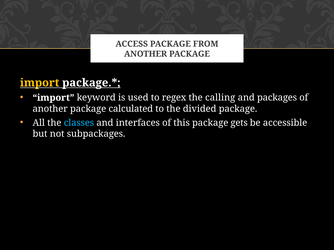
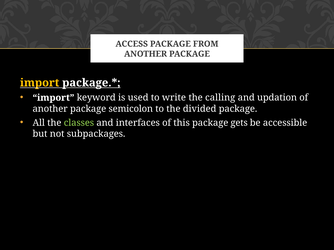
regex: regex -> write (174, 98)
packages: packages -> updation (277, 98)
calculated: calculated -> semicolon (131, 109)
classes colour: light blue -> light green (79, 123)
